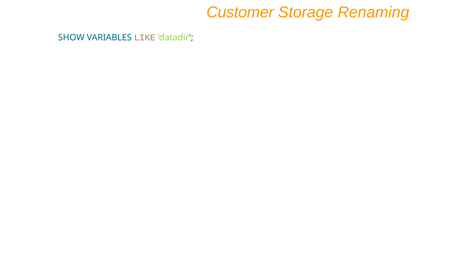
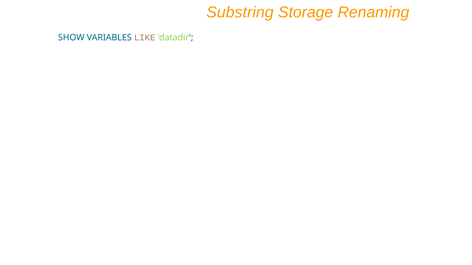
Customer: Customer -> Substring (240, 12)
